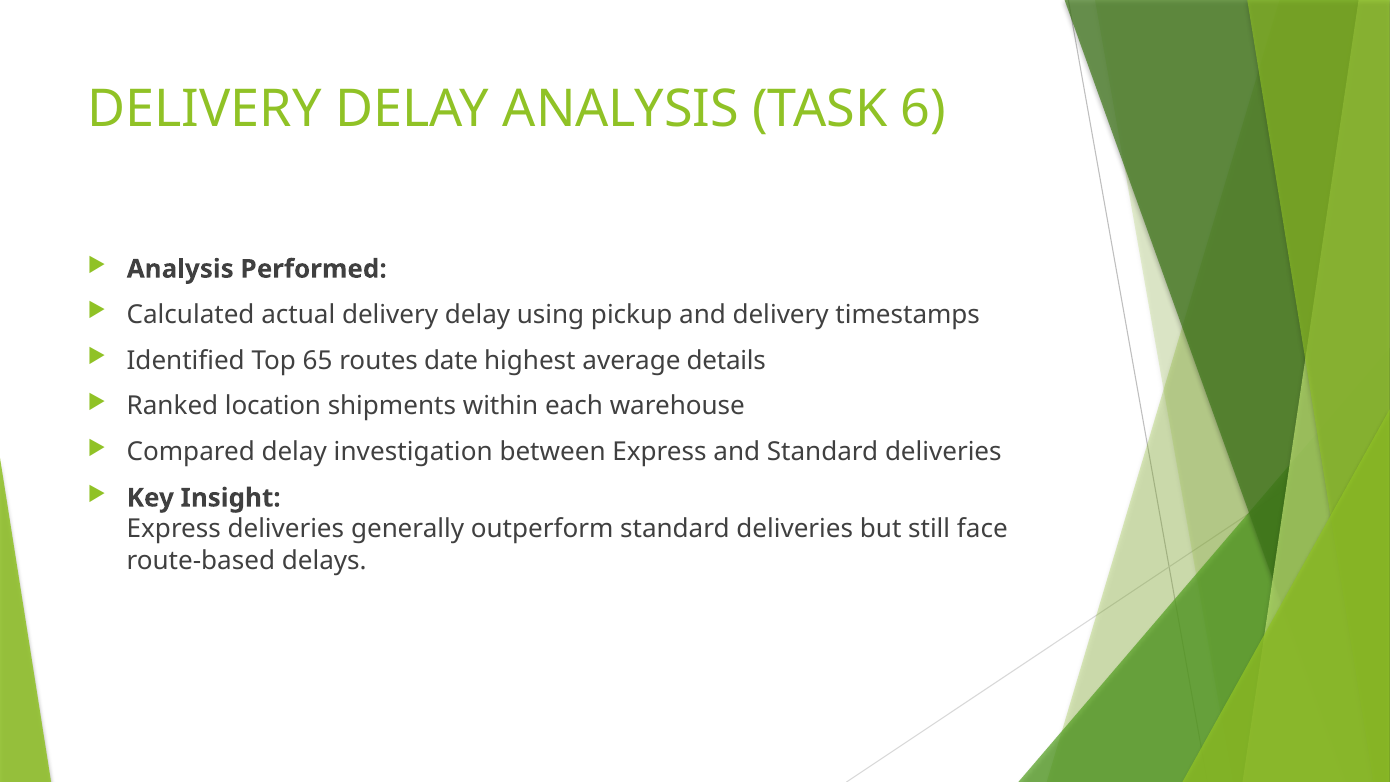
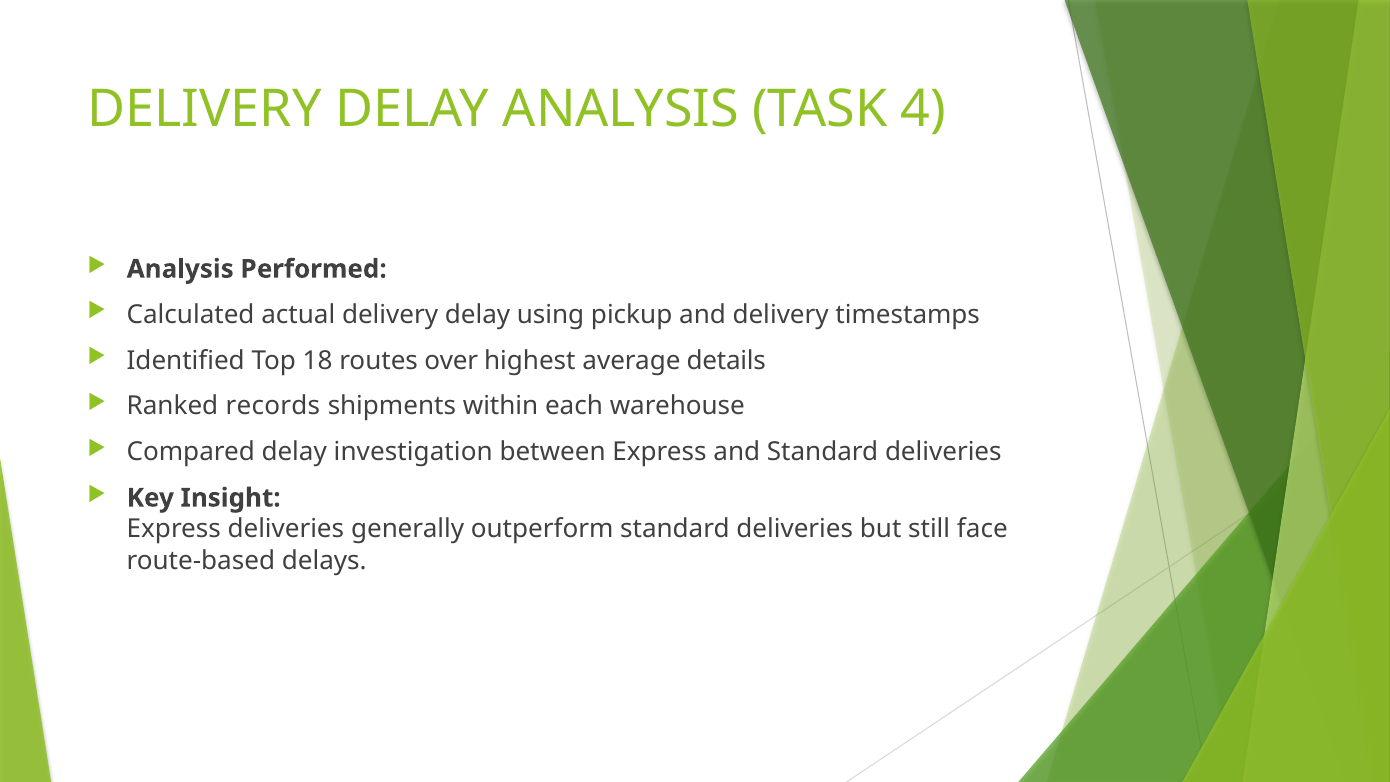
6: 6 -> 4 (924, 110)
65: 65 -> 18 (318, 361)
date: date -> over (451, 361)
location: location -> records (273, 406)
